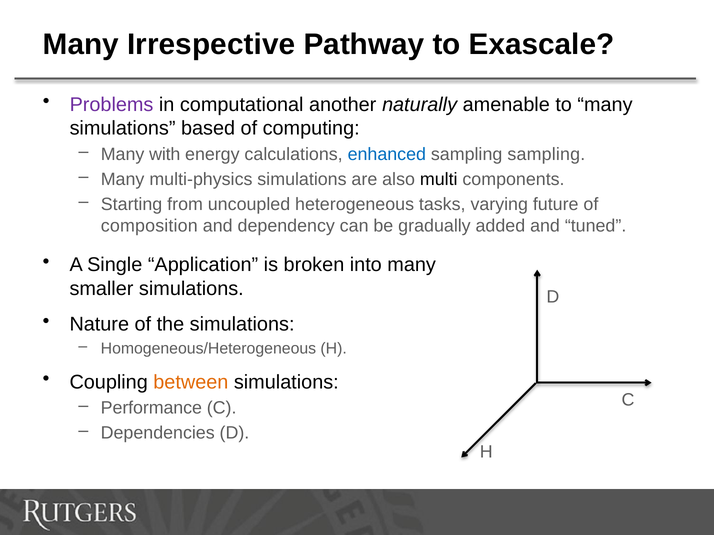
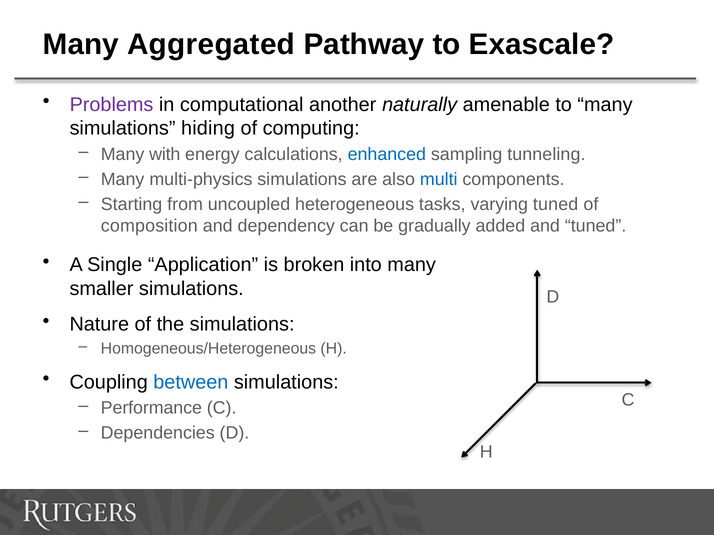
Irrespective: Irrespective -> Aggregated (211, 44)
based: based -> hiding (208, 128)
sampling sampling: sampling -> tunneling (546, 154)
multi colour: black -> blue (439, 179)
varying future: future -> tuned (556, 204)
between colour: orange -> blue (191, 382)
